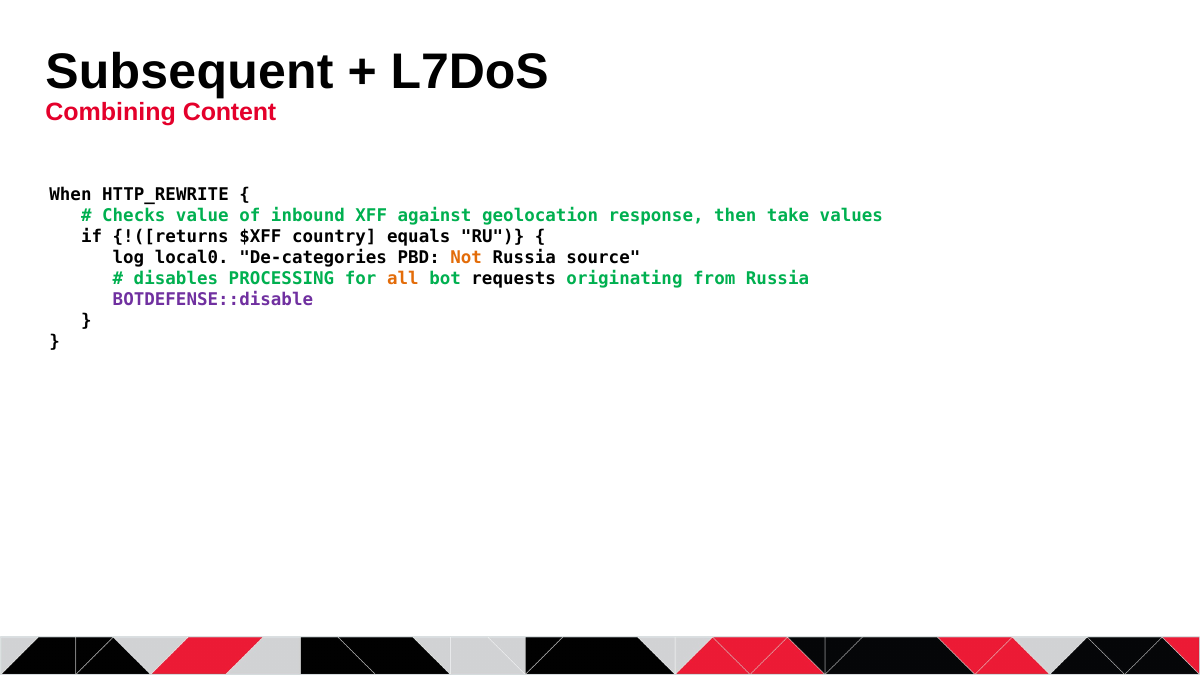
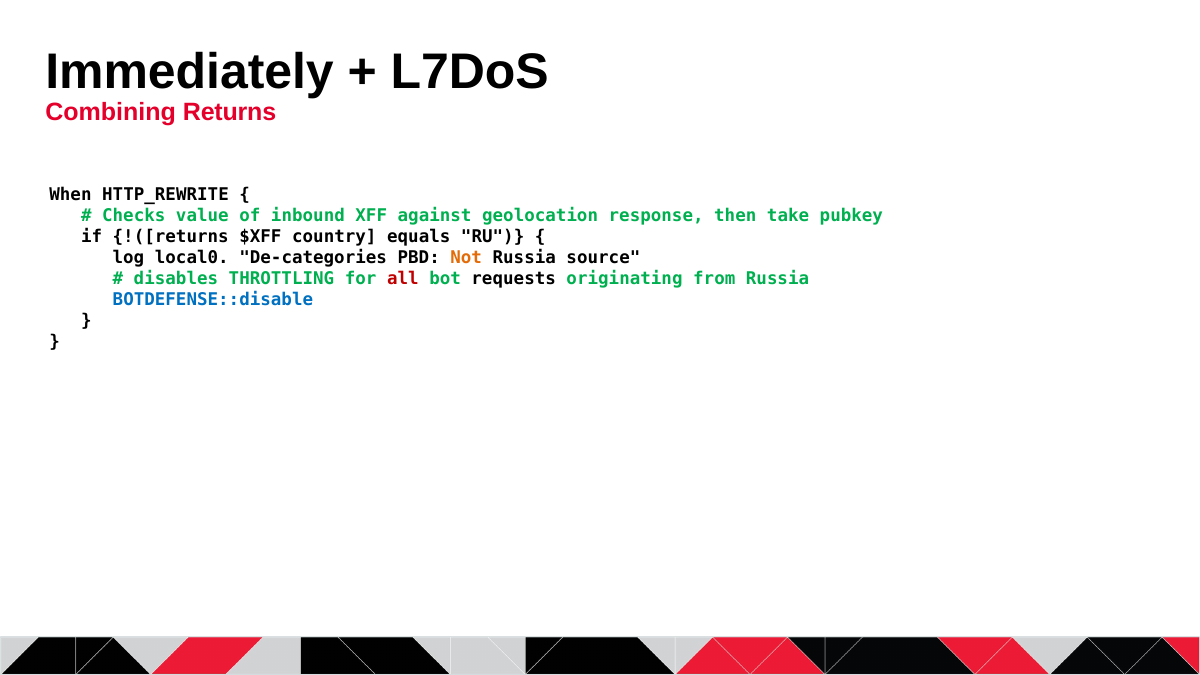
Subsequent: Subsequent -> Immediately (190, 72)
Content: Content -> Returns (230, 113)
values: values -> pubkey (851, 215)
PROCESSING: PROCESSING -> THROTTLING (281, 279)
all colour: orange -> red (403, 279)
BOTDEFENSE::disable colour: purple -> blue (213, 300)
